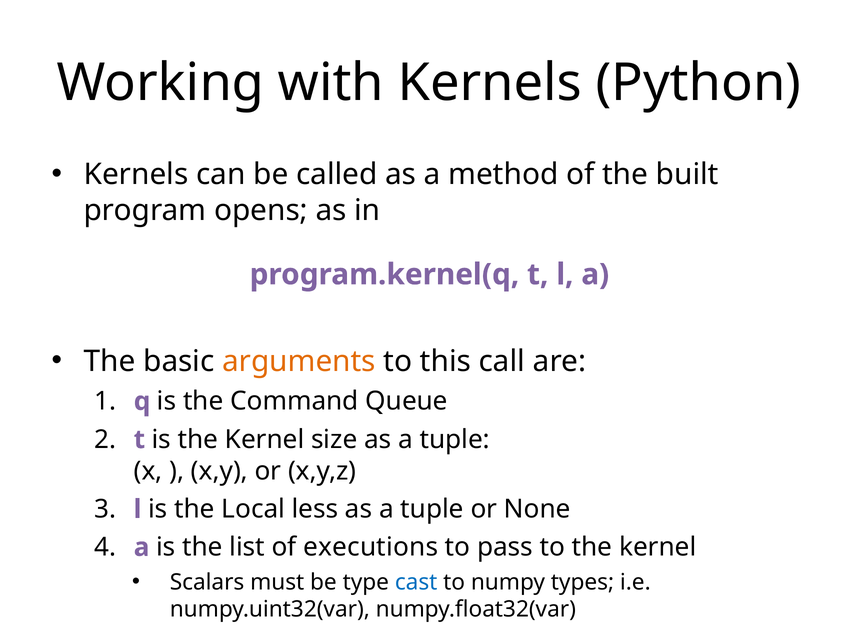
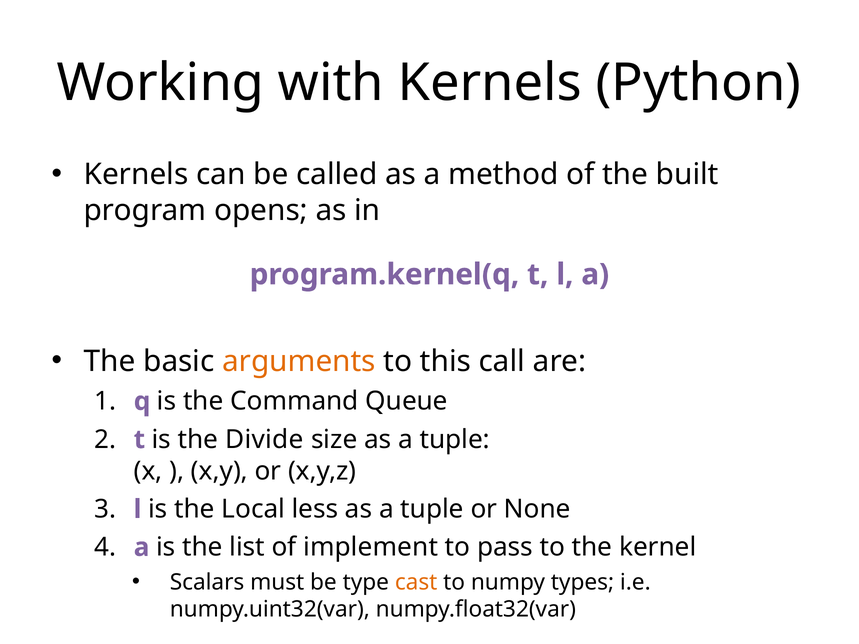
is the Kernel: Kernel -> Divide (264, 440)
executions: executions -> implement (371, 548)
cast colour: blue -> orange (416, 582)
